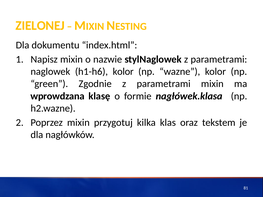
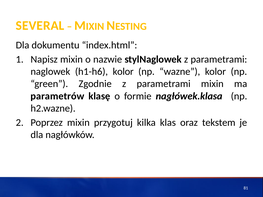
ZIELONEJ: ZIELONEJ -> SEVERAL (40, 26)
wprowdzana: wprowdzana -> parametrów (57, 96)
